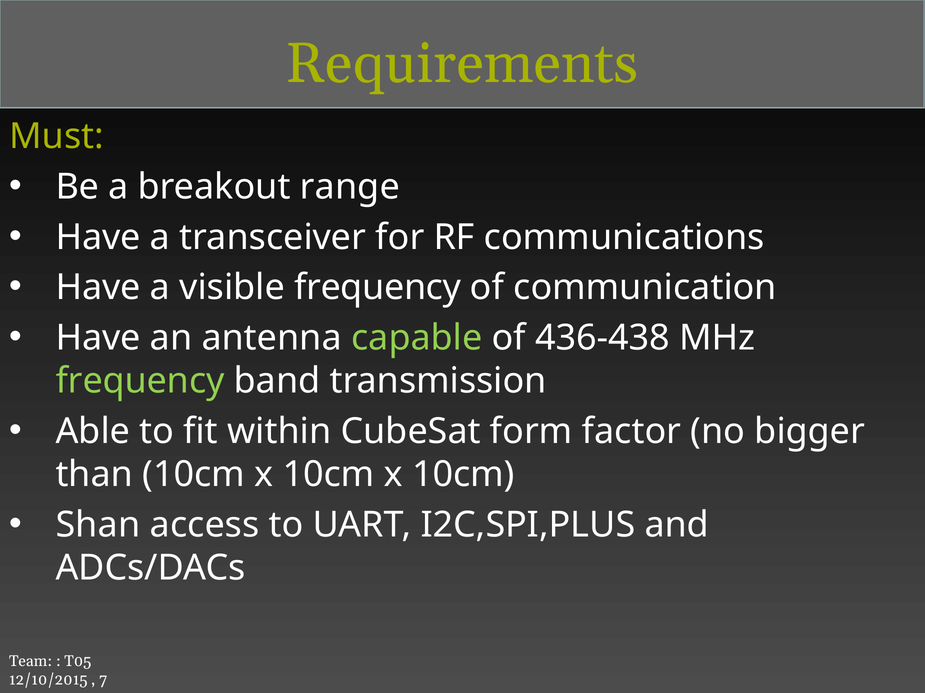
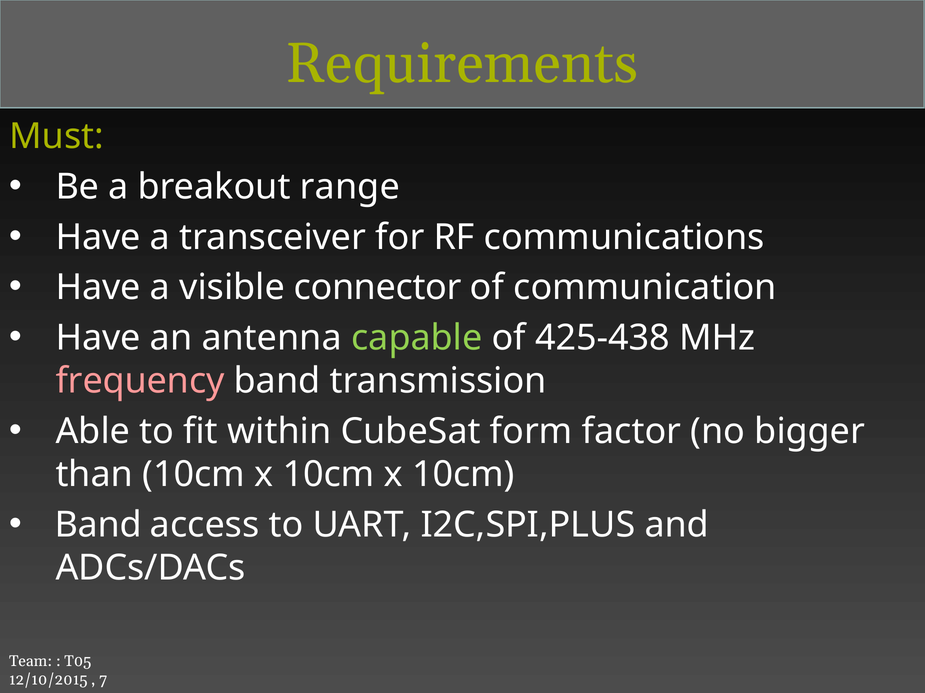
visible frequency: frequency -> connector (378, 288)
436-438: 436-438 -> 425-438 (603, 338)
frequency colour: light green -> pink (140, 381)
Shan: Shan -> Band (98, 525)
